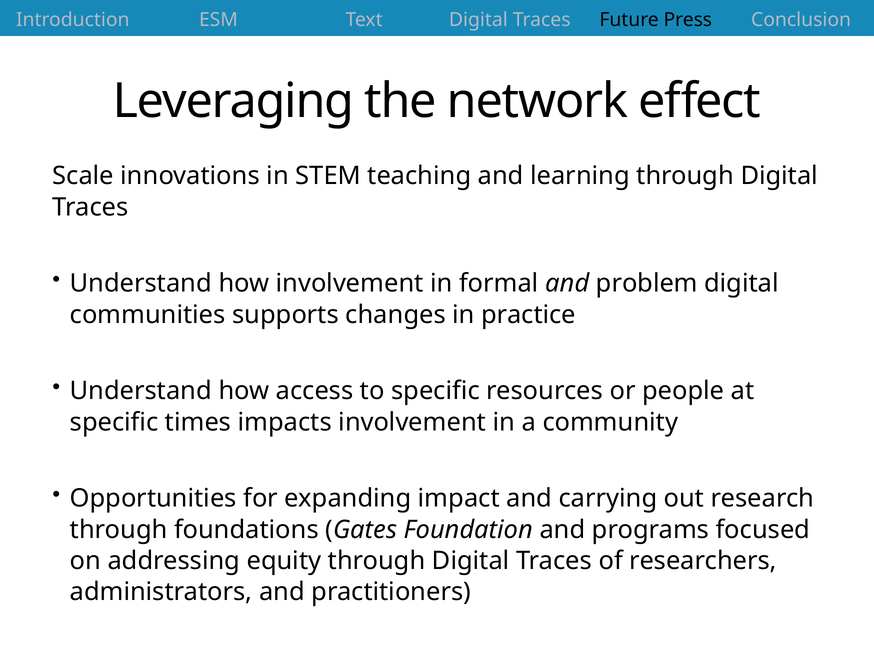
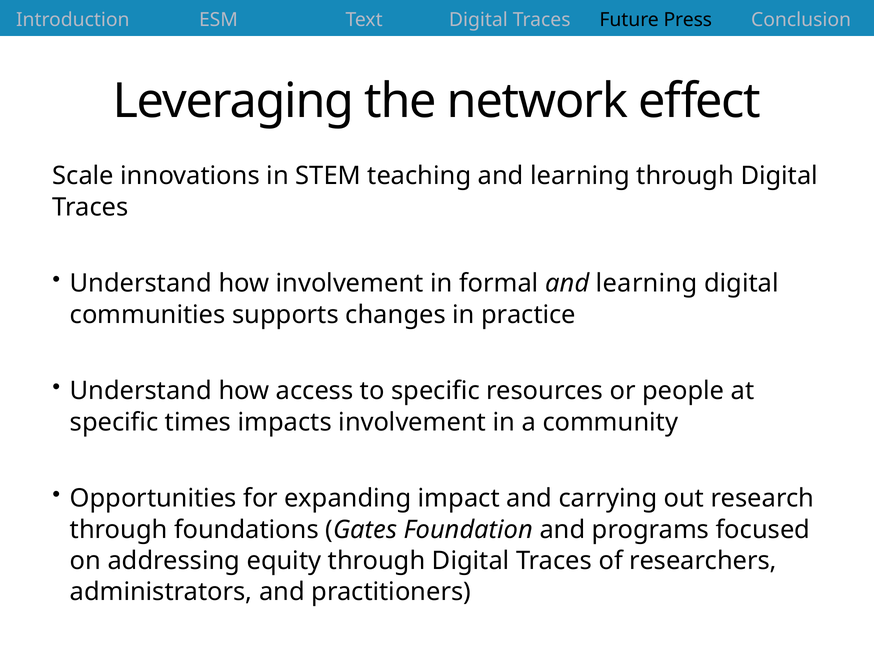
formal and problem: problem -> learning (647, 284)
